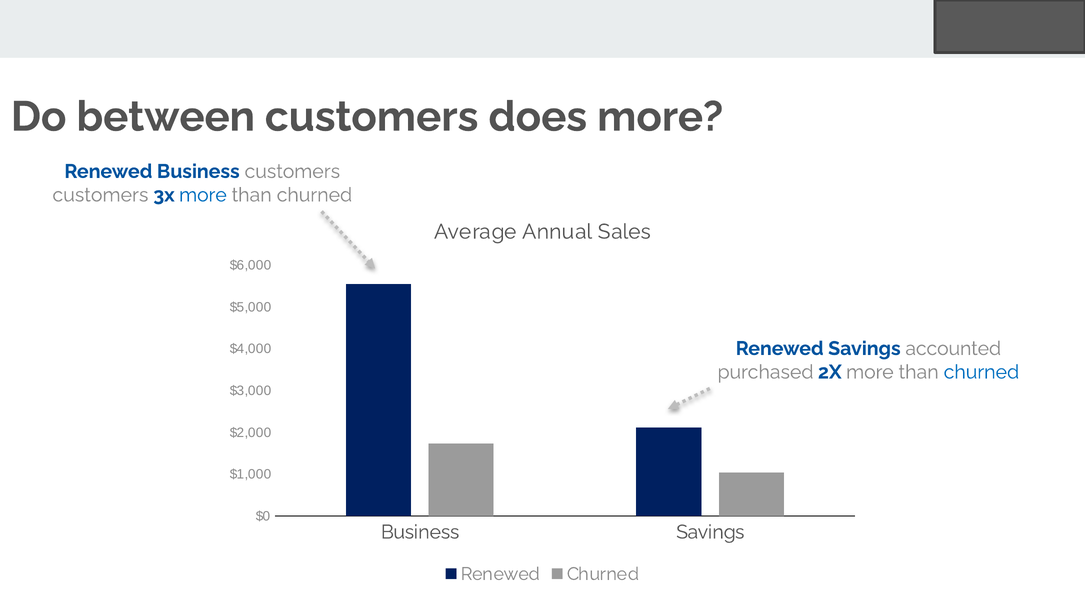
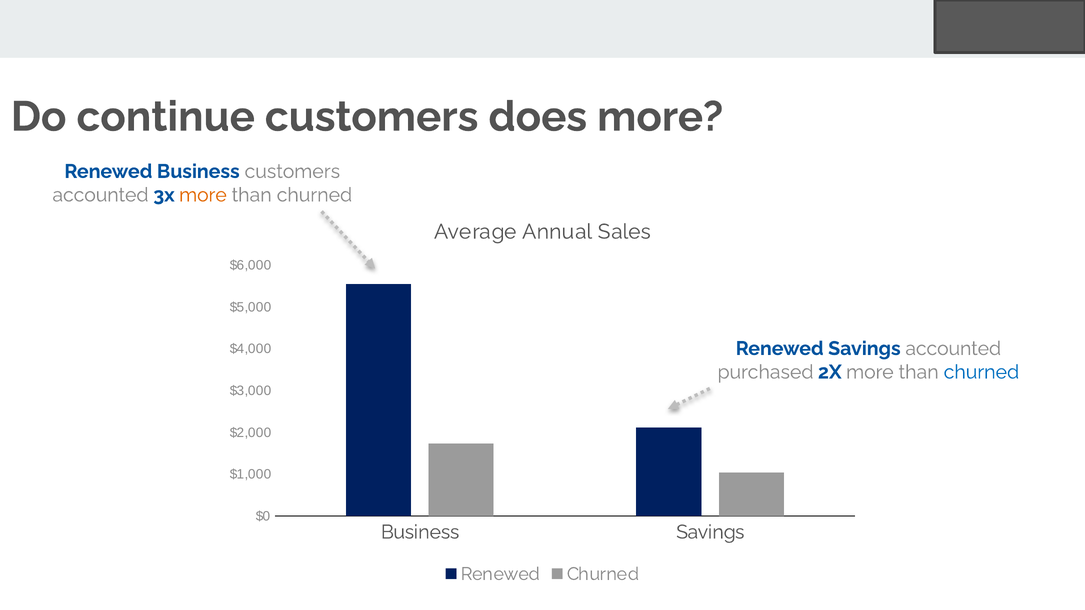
between: between -> continue (166, 117)
customers: customers -> accounted (100, 195)
more colour: blue -> orange (203, 195)
